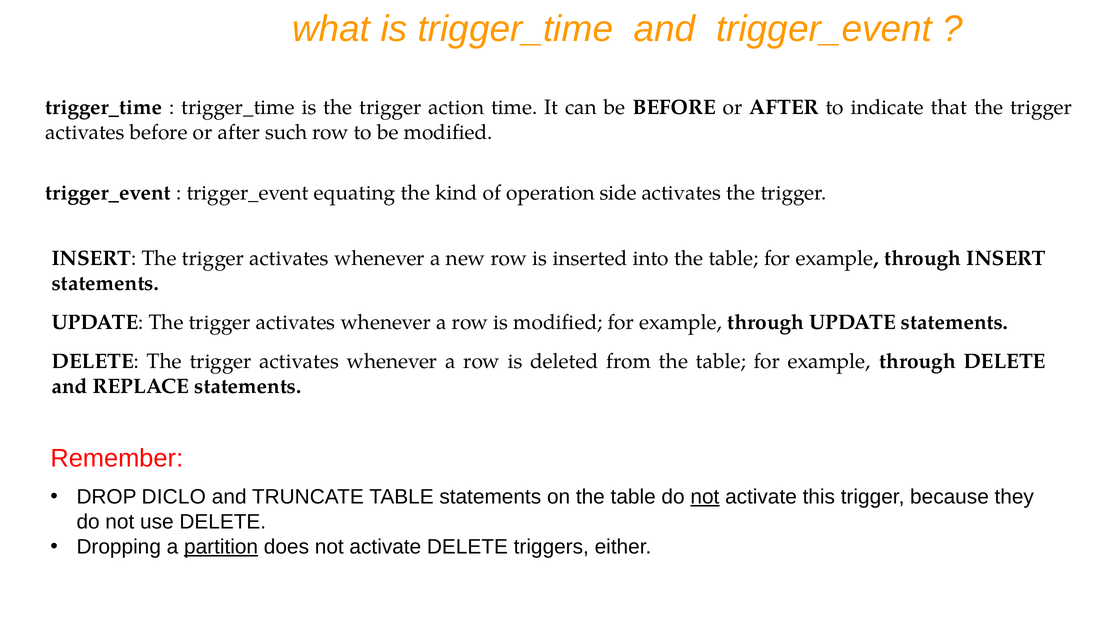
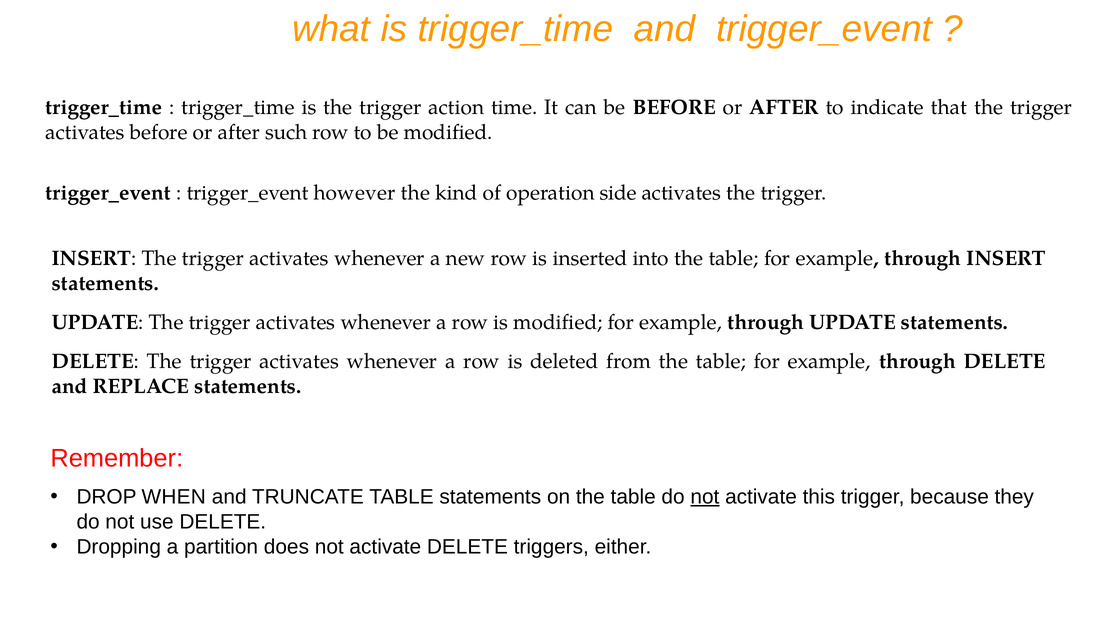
equating: equating -> however (355, 193)
DICLO: DICLO -> WHEN (174, 497)
partition underline: present -> none (221, 547)
